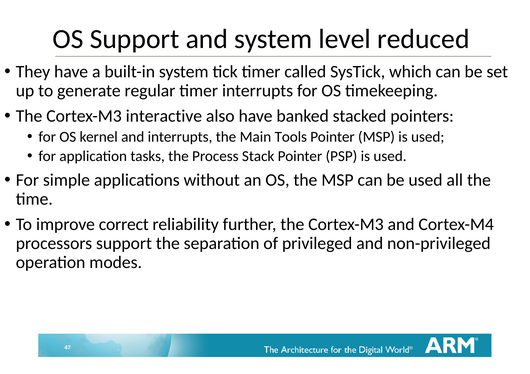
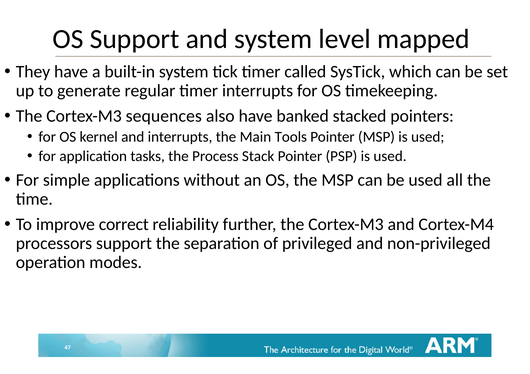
reduced: reduced -> mapped (423, 39)
interactive: interactive -> sequences (164, 116)
